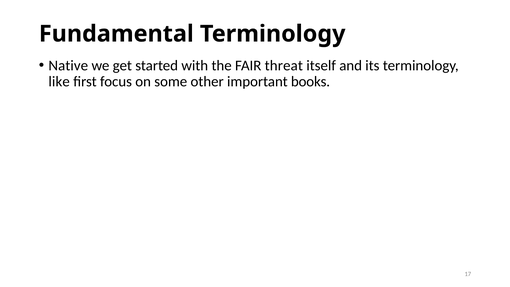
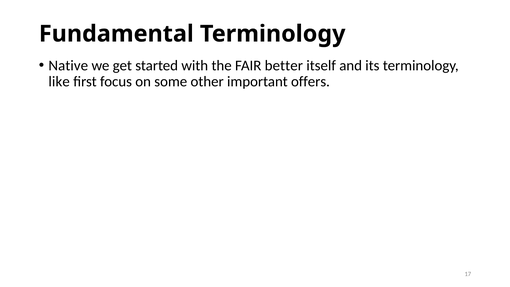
threat: threat -> better (284, 66)
books: books -> offers (310, 82)
